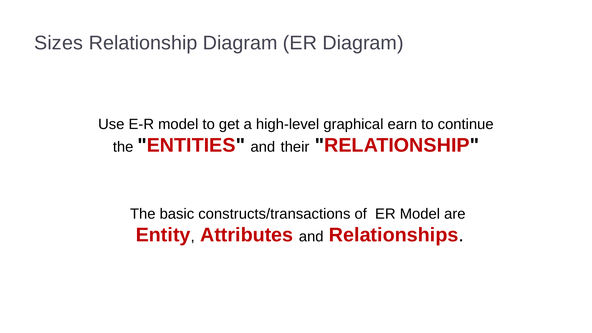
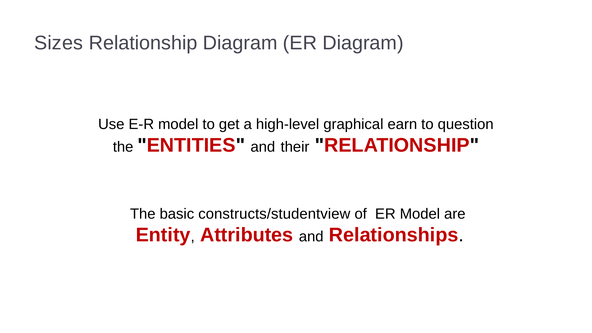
continue: continue -> question (466, 124)
constructs/transactions: constructs/transactions -> constructs/studentview (274, 214)
